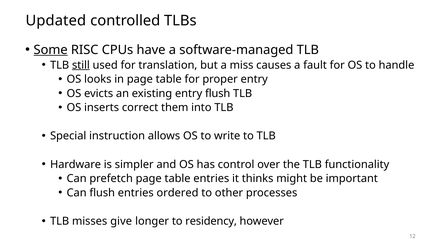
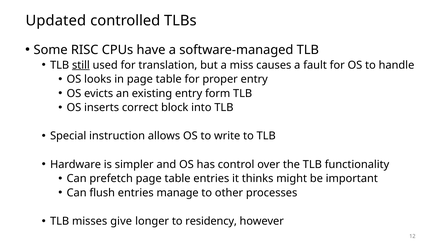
Some underline: present -> none (51, 50)
entry flush: flush -> form (218, 93)
them: them -> block (175, 108)
ordered: ordered -> manage (178, 193)
